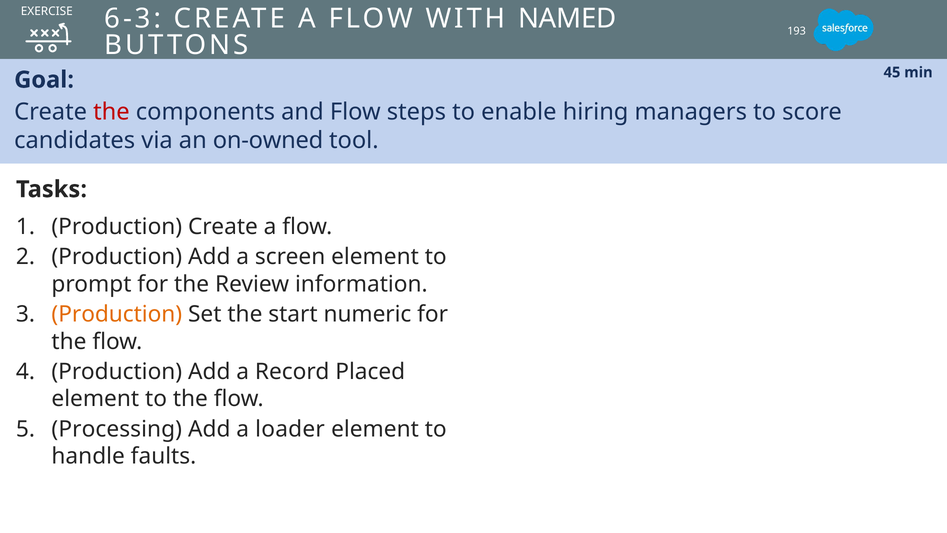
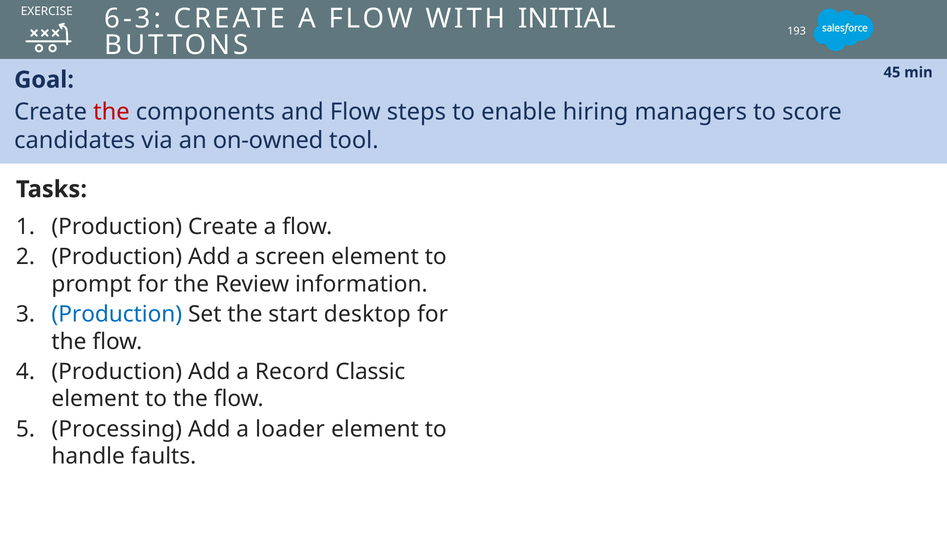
NAMED: NAMED -> INITIAL (567, 19)
Production colour: orange -> blue (117, 314)
numeric: numeric -> desktop (367, 314)
Placed: Placed -> Classic (370, 372)
